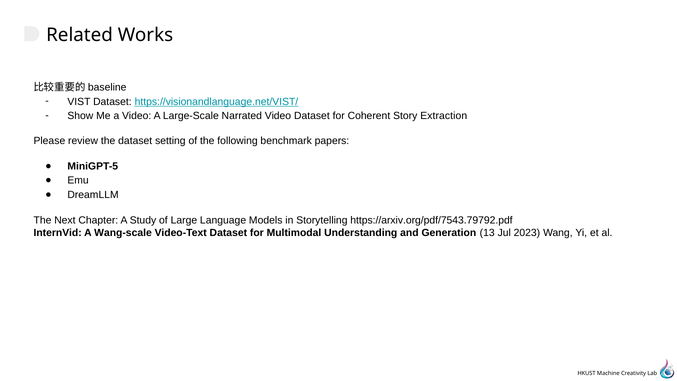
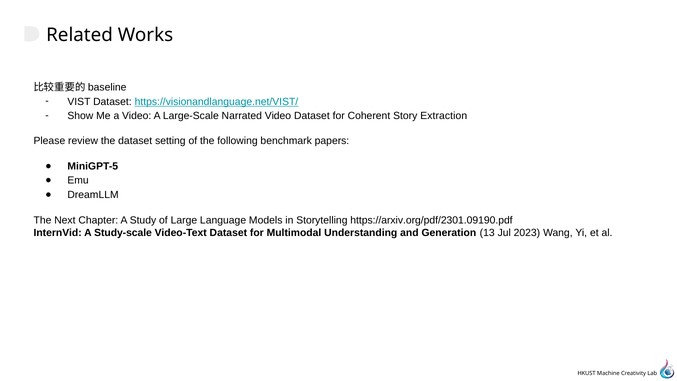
https://arxiv.org/pdf/7543.79792.pdf: https://arxiv.org/pdf/7543.79792.pdf -> https://arxiv.org/pdf/2301.09190.pdf (431, 220)
Wang-scale: Wang-scale -> Study-scale (123, 233)
